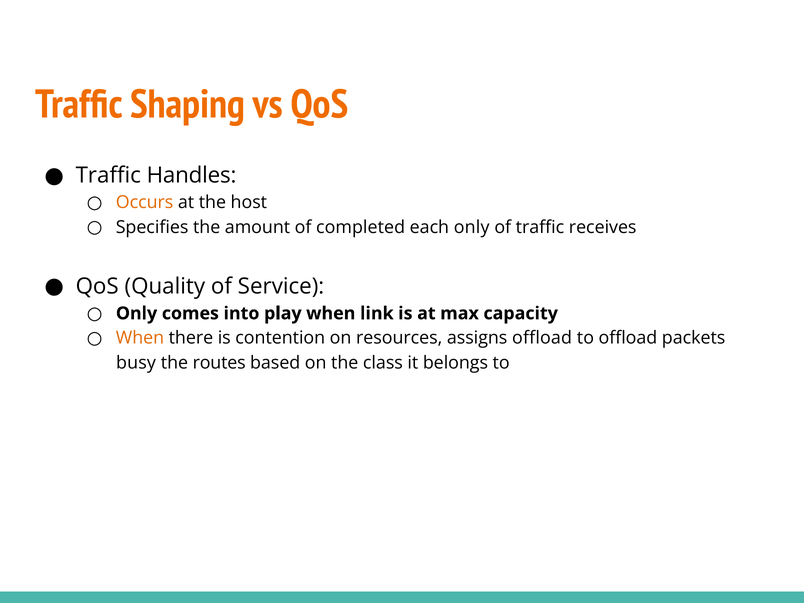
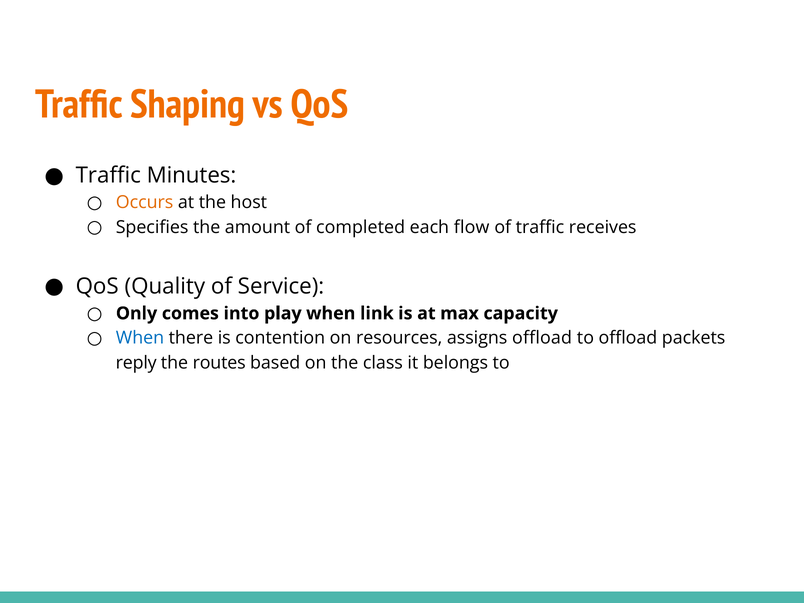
Handles: Handles -> Minutes (191, 175)
each only: only -> flow (472, 227)
When colour: orange -> blue (140, 338)
busy: busy -> reply (136, 363)
